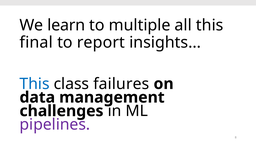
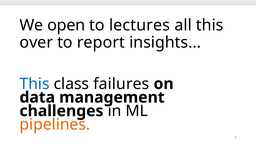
learn: learn -> open (66, 25)
multiple: multiple -> lectures (140, 25)
final: final -> over (36, 42)
pipelines colour: purple -> orange (55, 125)
